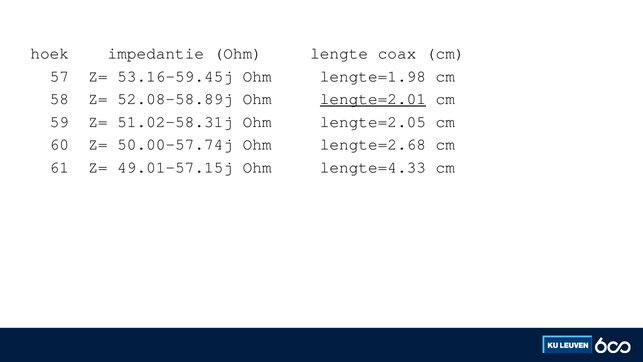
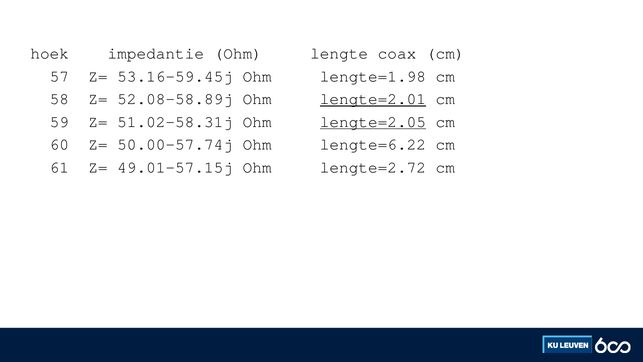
lengte=2.05 underline: none -> present (373, 122)
lengte=2.68: lengte=2.68 -> lengte=6.22 (373, 145)
lengte=4.33: lengte=4.33 -> lengte=2.72 (373, 167)
